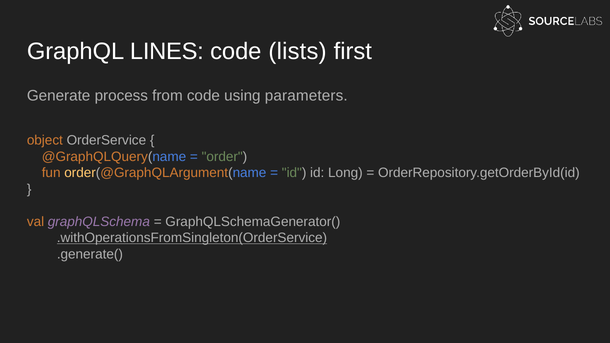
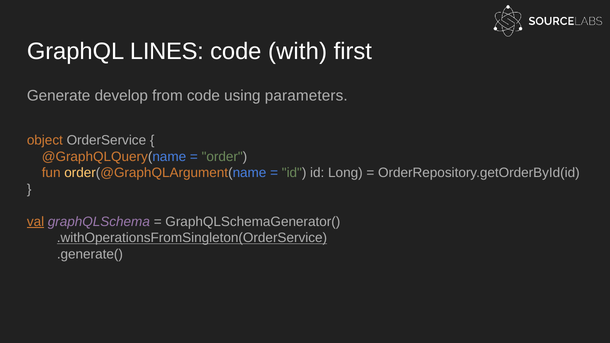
lists: lists -> with (298, 52)
process: process -> develop (121, 96)
val underline: none -> present (36, 222)
